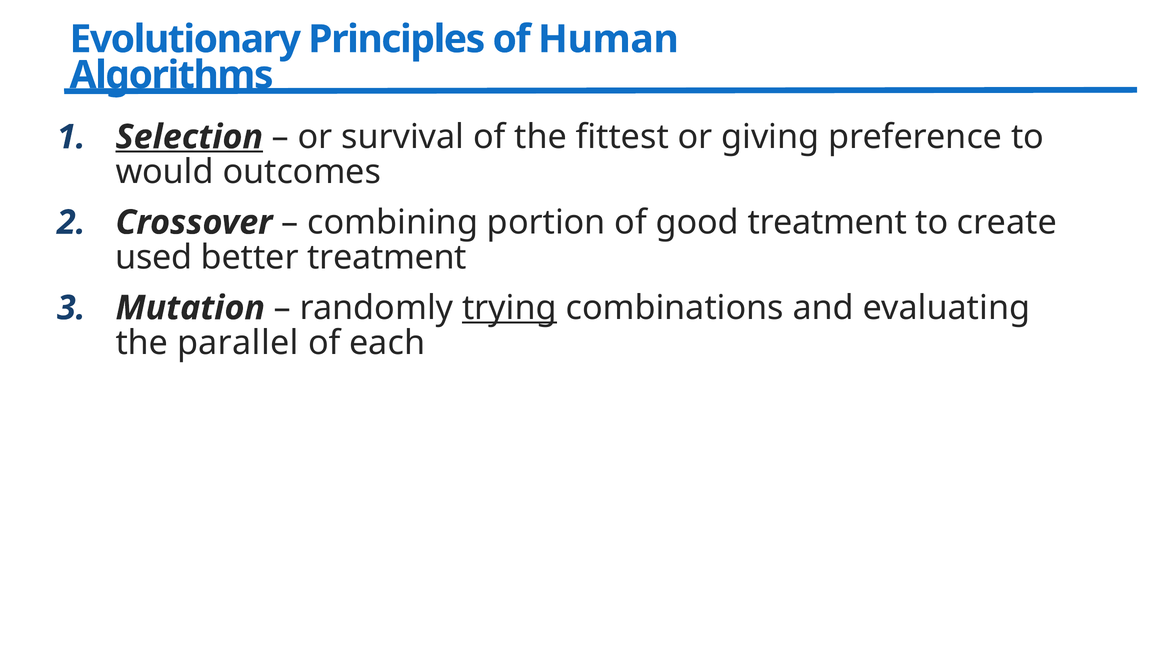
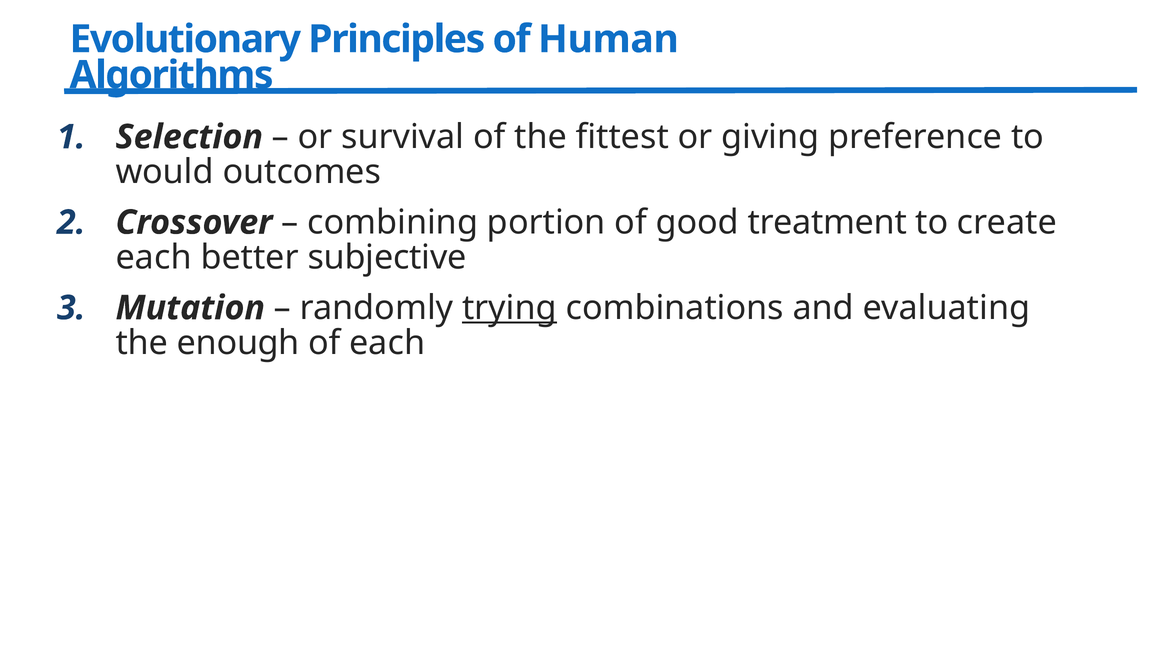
Selection underline: present -> none (189, 137)
used: used -> each (154, 257)
better treatment: treatment -> subjective (387, 257)
parallel: parallel -> enough (238, 343)
